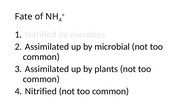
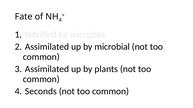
Nitrified: Nitrified -> Seconds (41, 92)
